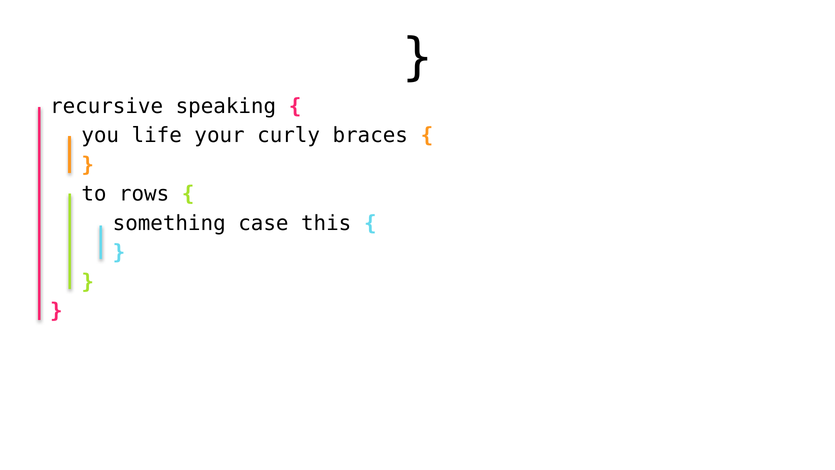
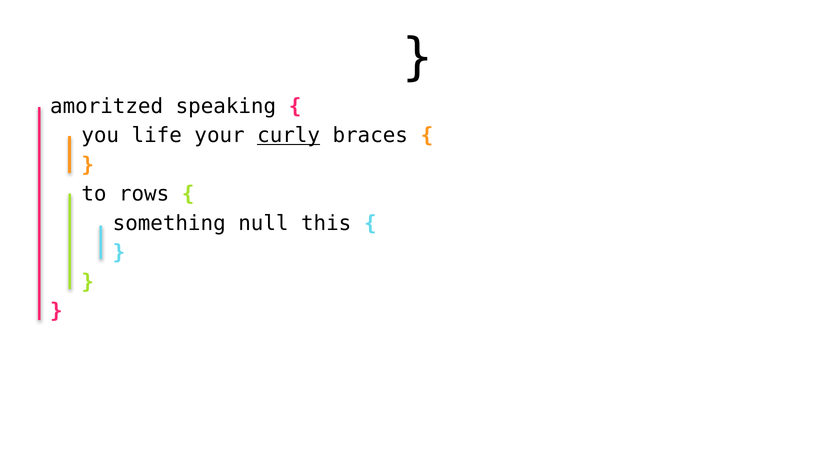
recursive: recursive -> amoritzed (107, 106)
curly underline: none -> present (289, 135)
case: case -> null (263, 223)
